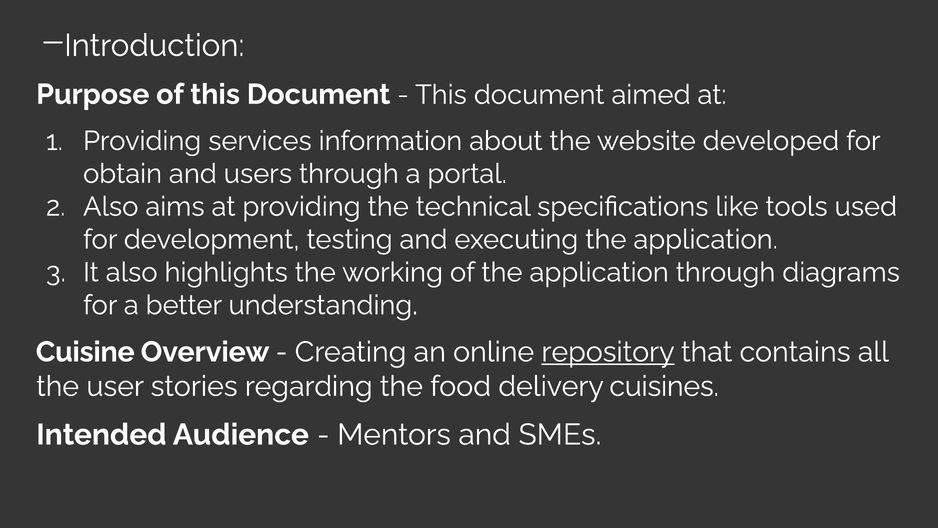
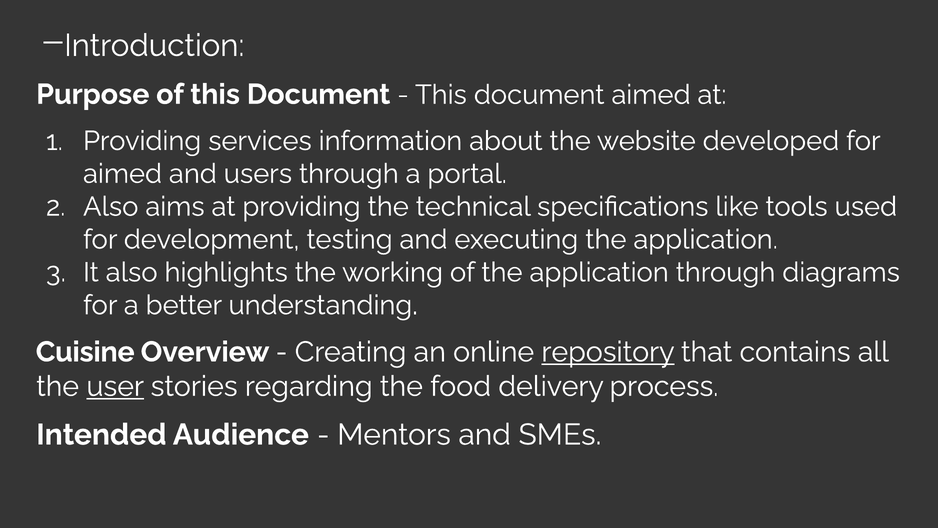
obtain: obtain -> aimed (123, 174)
user underline: none -> present (115, 386)
cuisines: cuisines -> process (664, 386)
